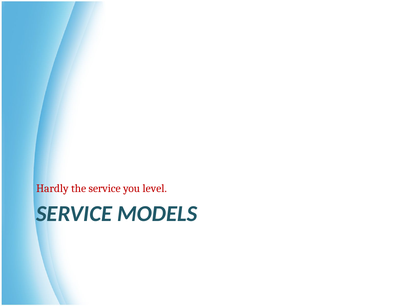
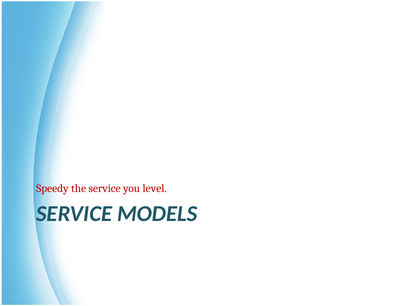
Hardly: Hardly -> Speedy (52, 188)
